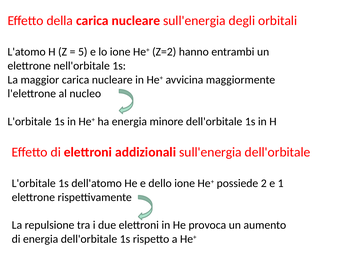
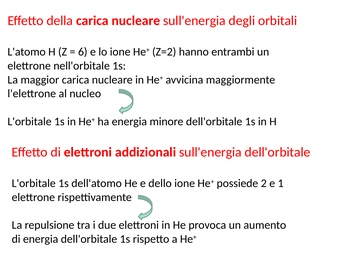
5: 5 -> 6 (83, 52)
